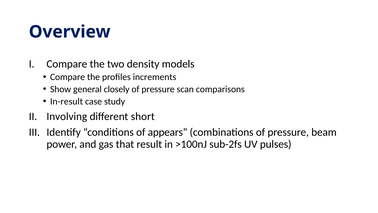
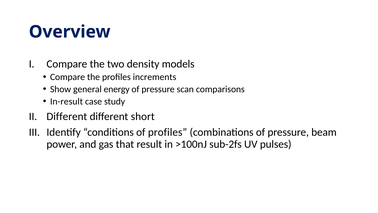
closely: closely -> energy (117, 89)
Involving: Involving -> Different (67, 116)
of appears: appears -> profiles (168, 132)
